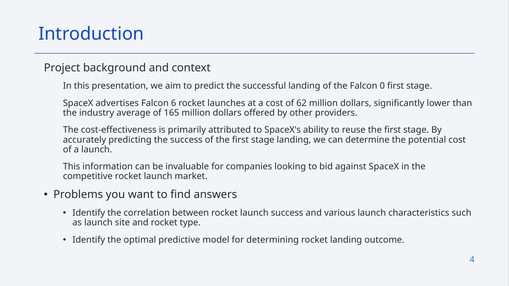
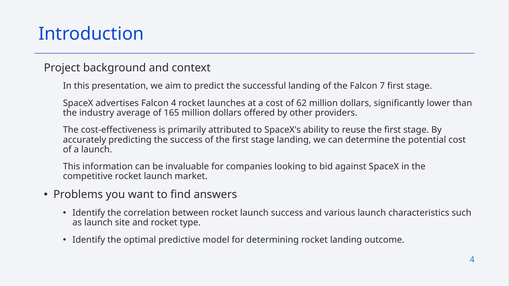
0: 0 -> 7 (382, 86)
Falcon 6: 6 -> 4 (174, 103)
